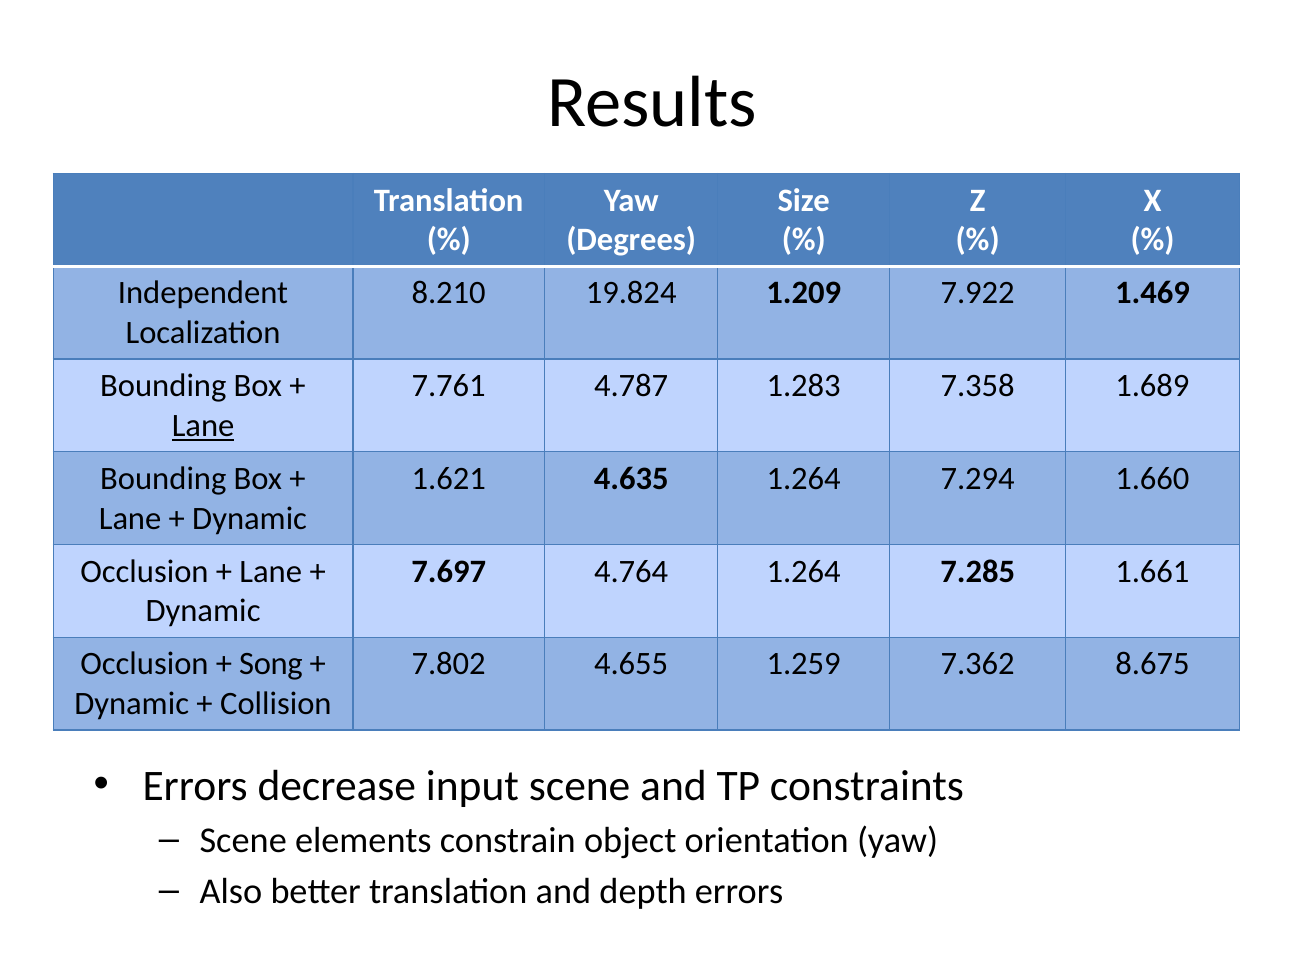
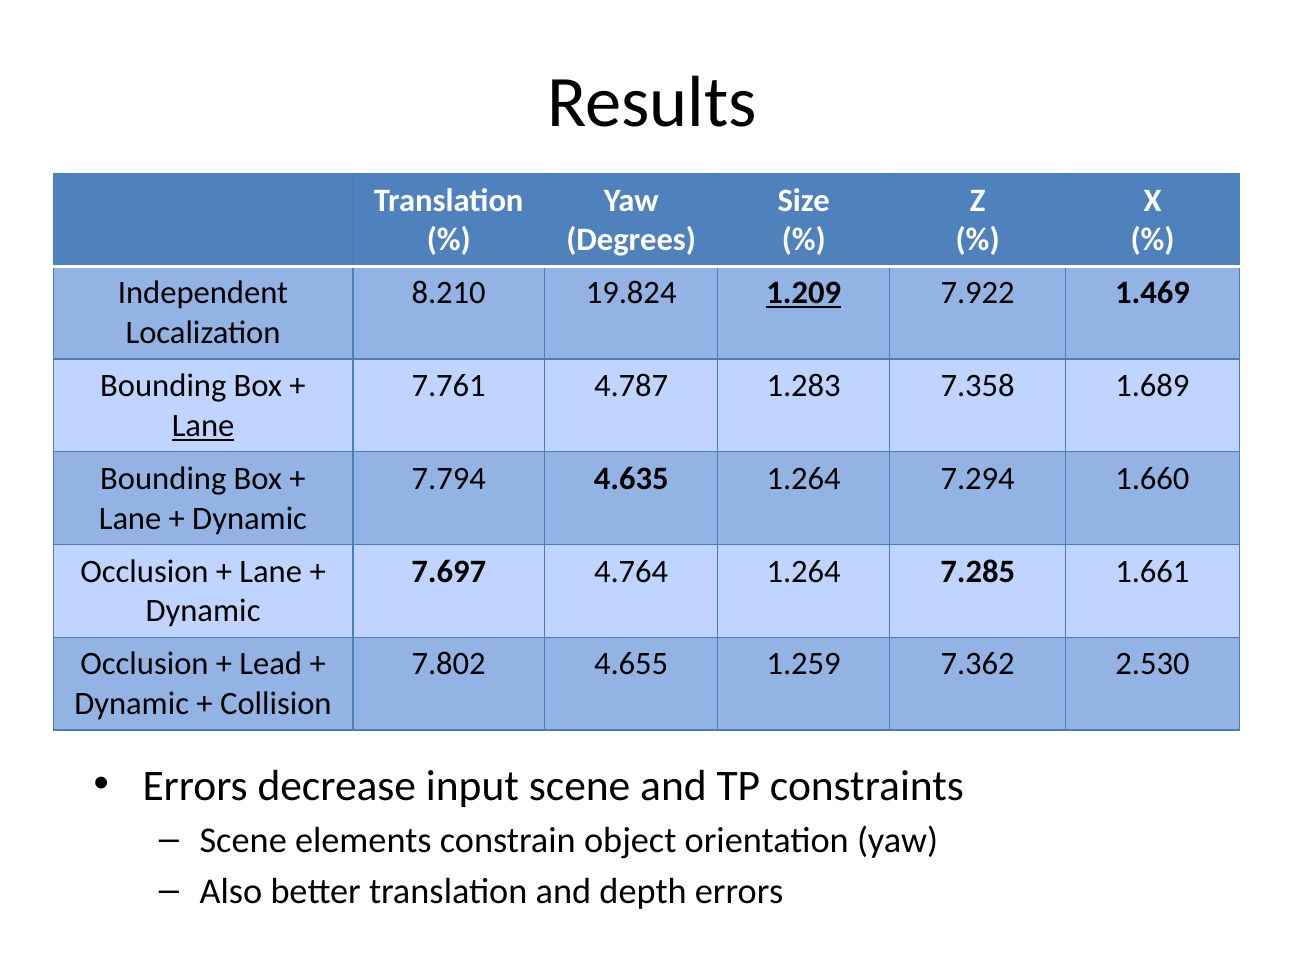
1.209 underline: none -> present (804, 293)
1.621: 1.621 -> 7.794 (449, 478)
Song: Song -> Lead (271, 664)
8.675: 8.675 -> 2.530 (1152, 664)
